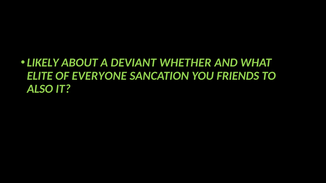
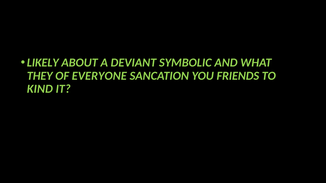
WHETHER: WHETHER -> SYMBOLIC (185, 63)
ELITE: ELITE -> THEY (40, 76)
ALSO: ALSO -> KIND (40, 89)
